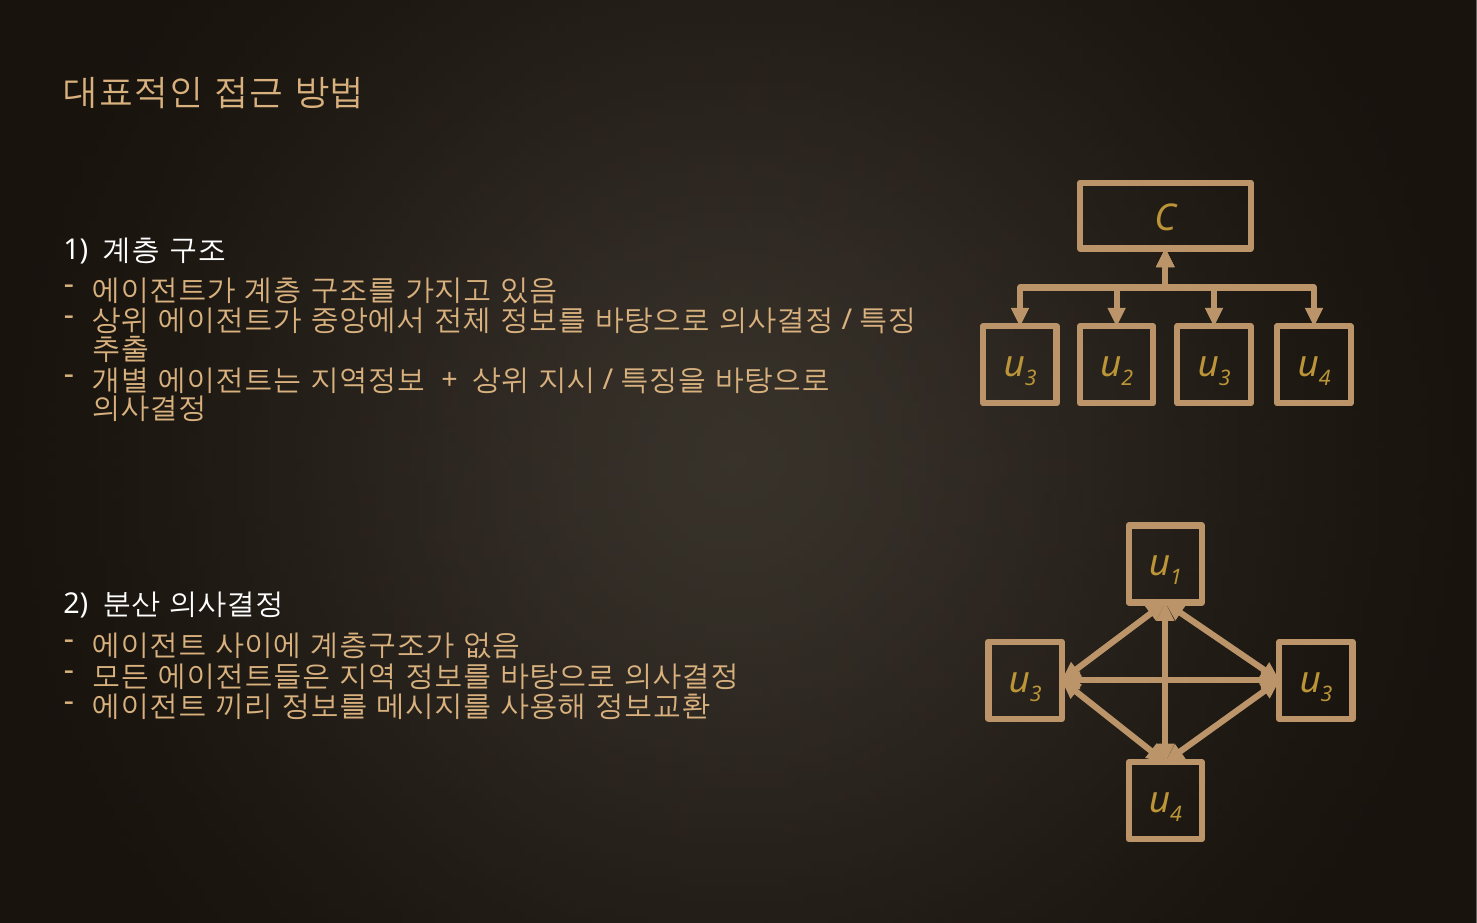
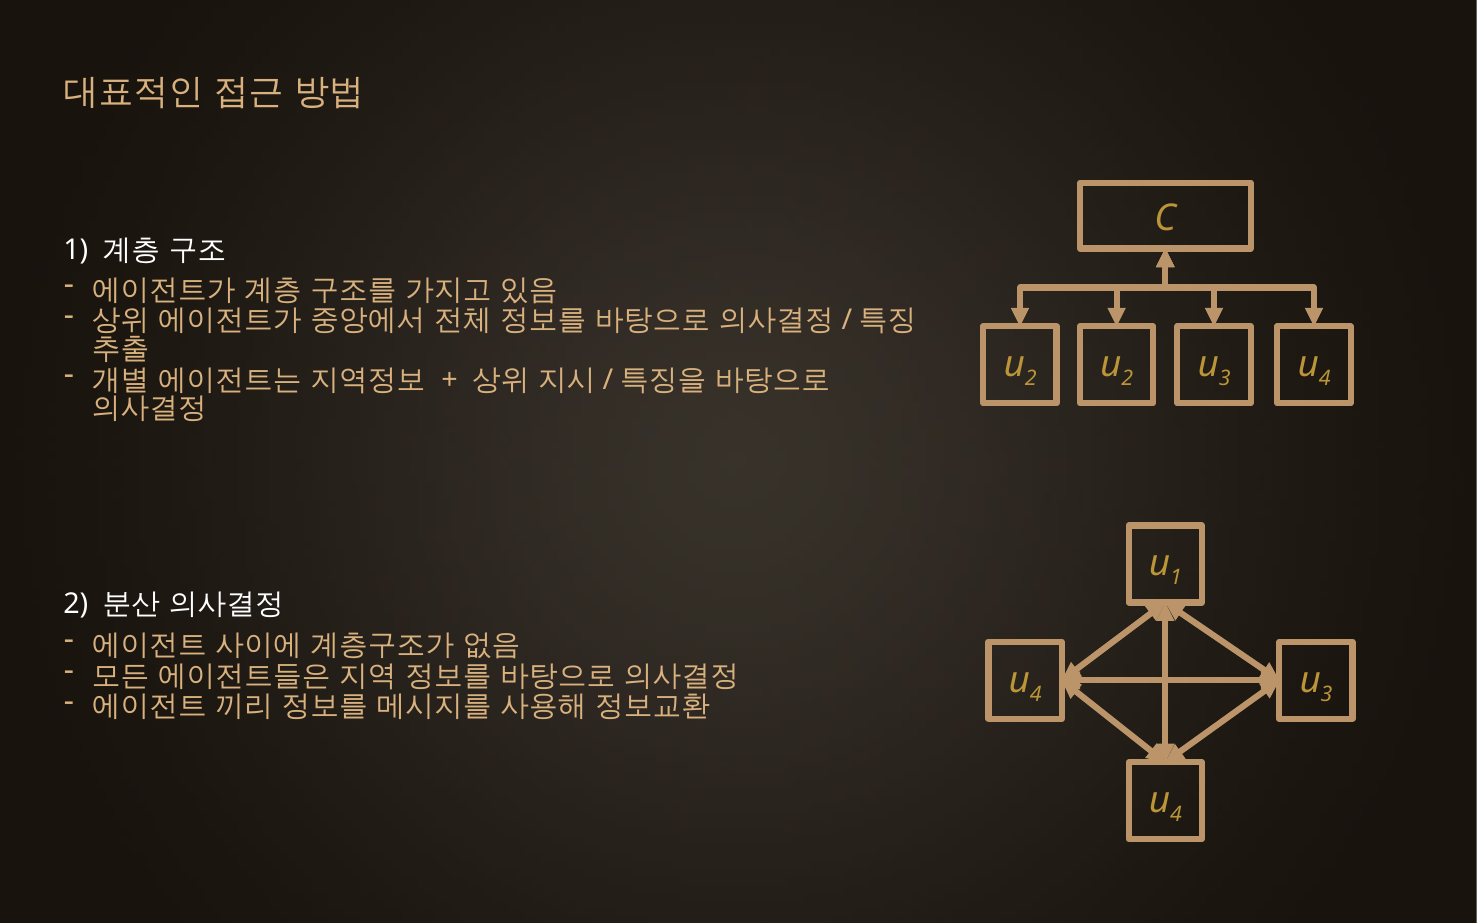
3: 3 -> 2 (1031, 379)
3: 3 -> 4 (1036, 694)
